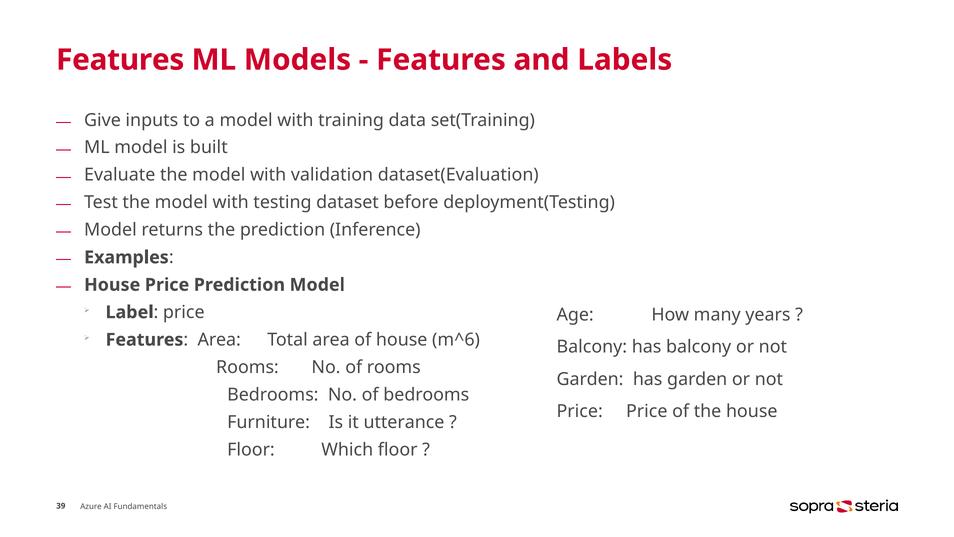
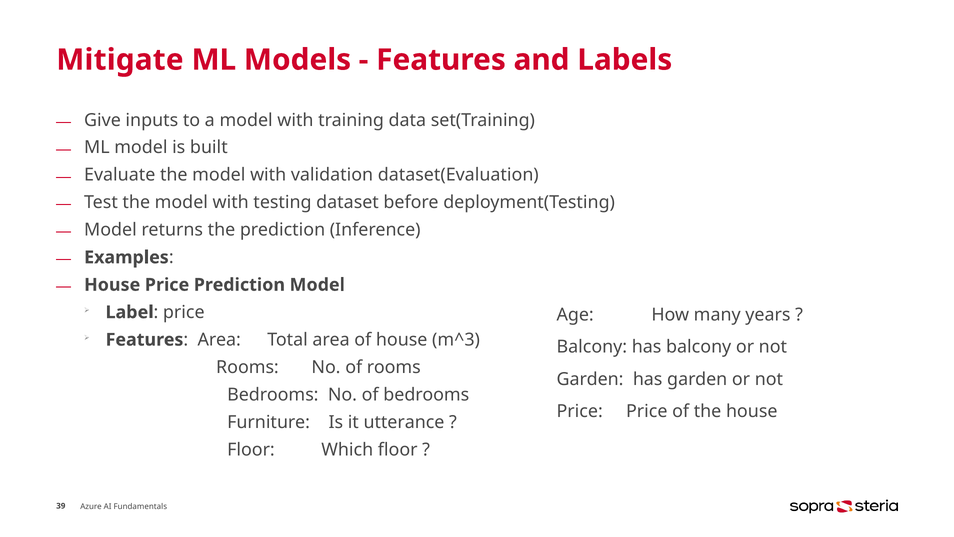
Features: Features -> Mitigate (120, 60)
m^6: m^6 -> m^3 (456, 340)
